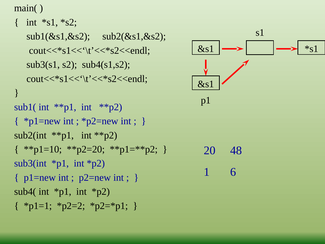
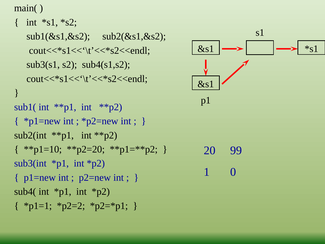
48: 48 -> 99 (236, 150)
6: 6 -> 0 (233, 172)
